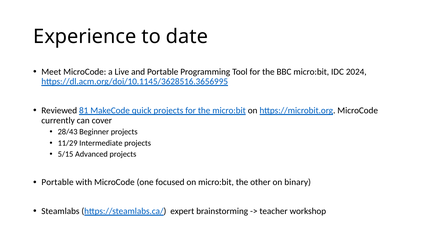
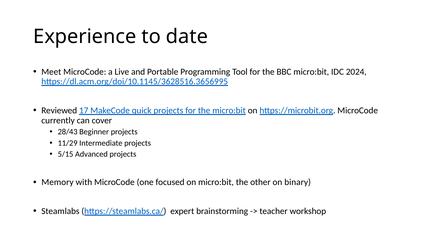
81: 81 -> 17 (84, 111)
Portable: Portable -> Memory (58, 183)
